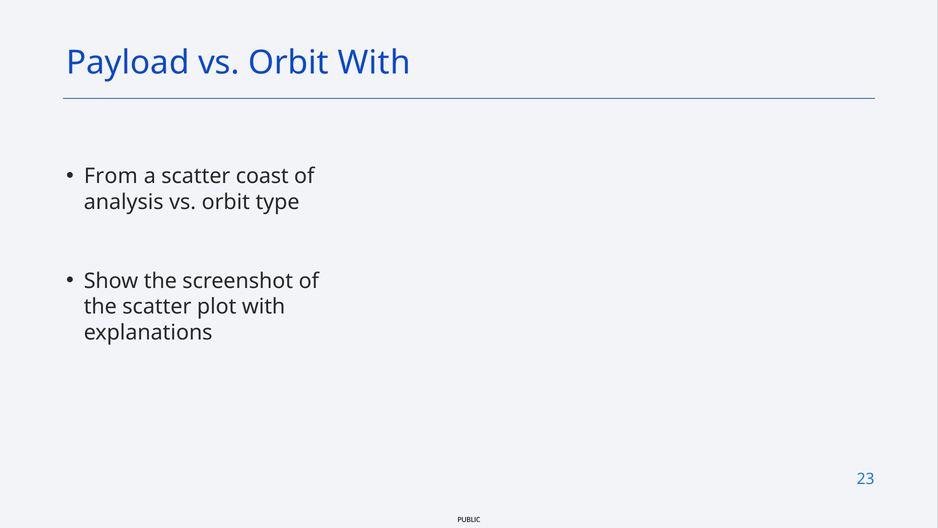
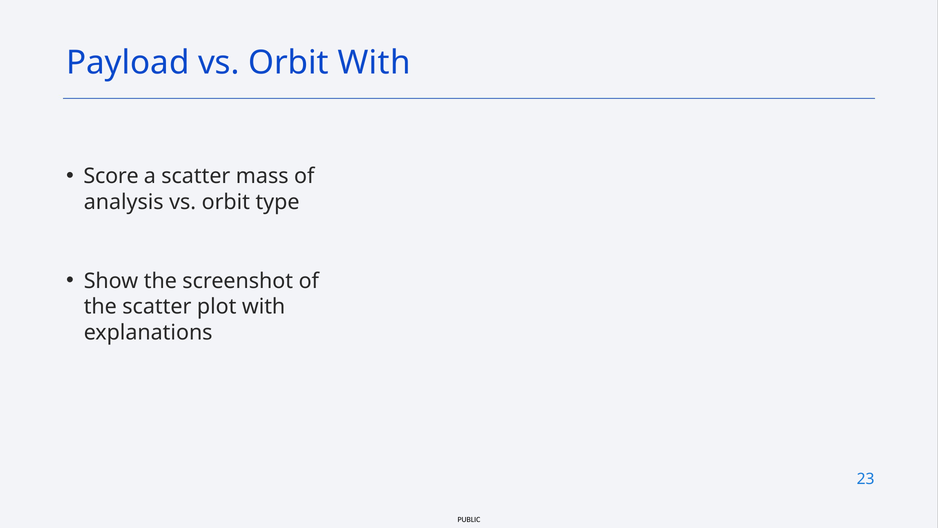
From: From -> Score (111, 176)
coast: coast -> mass (262, 176)
